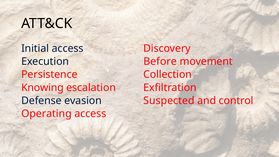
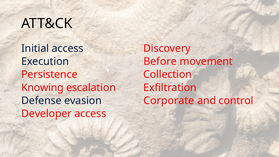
Suspected: Suspected -> Corporate (169, 101)
Operating: Operating -> Developer (46, 114)
